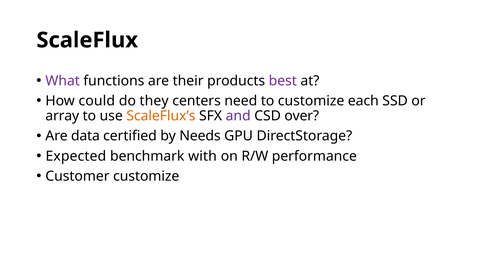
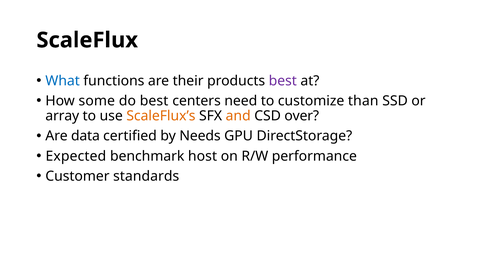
What colour: purple -> blue (63, 81)
could: could -> some (97, 101)
do they: they -> best (154, 101)
each: each -> than (363, 101)
and colour: purple -> orange (238, 116)
with: with -> host (203, 156)
Customer customize: customize -> standards (146, 176)
